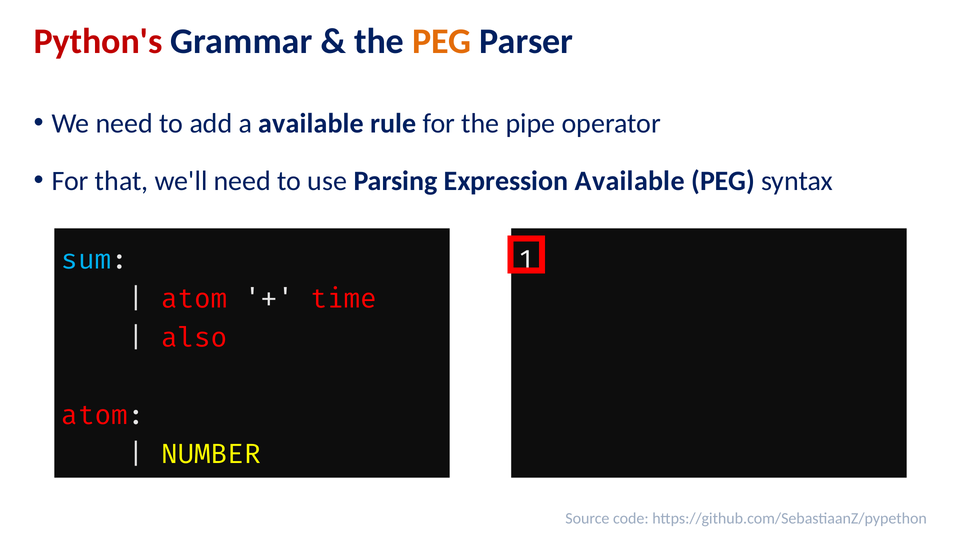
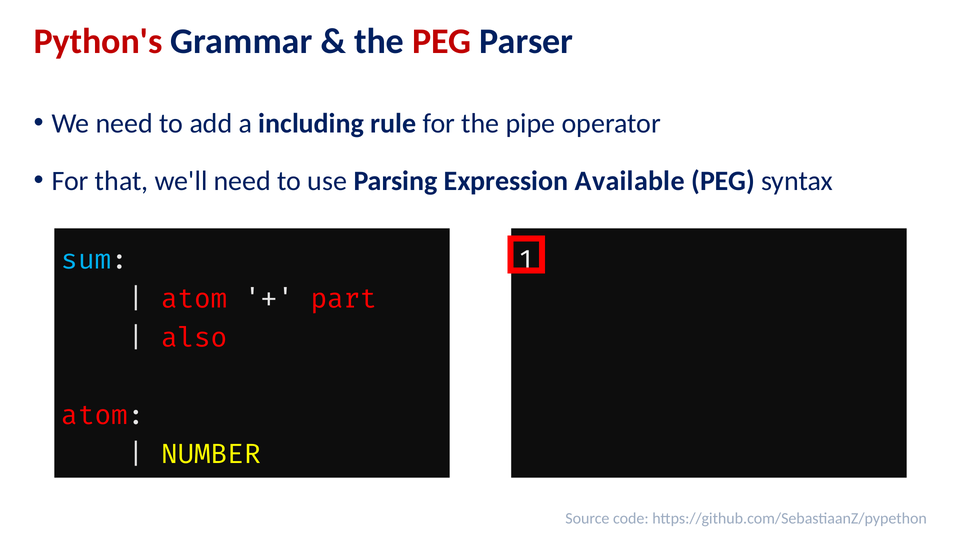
PEG colour: orange -> red (442, 42)
a available: available -> including (311, 123)
time: time -> part (344, 299)
